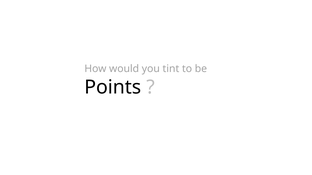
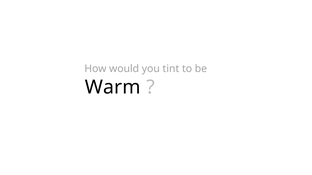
Points: Points -> Warm (113, 88)
